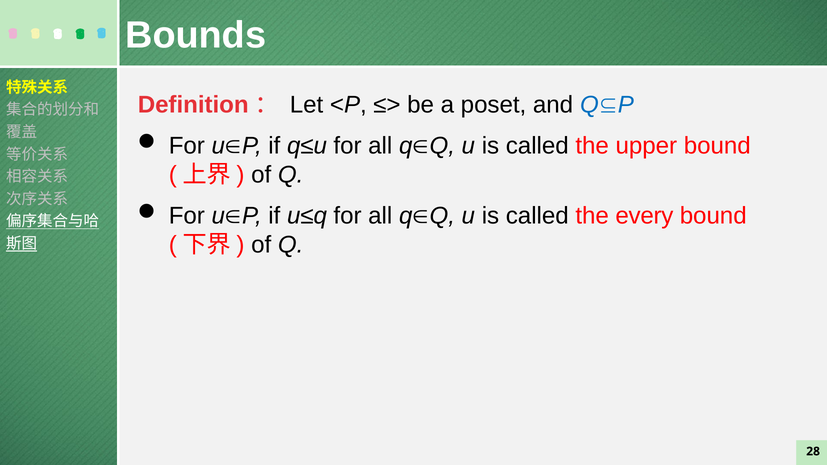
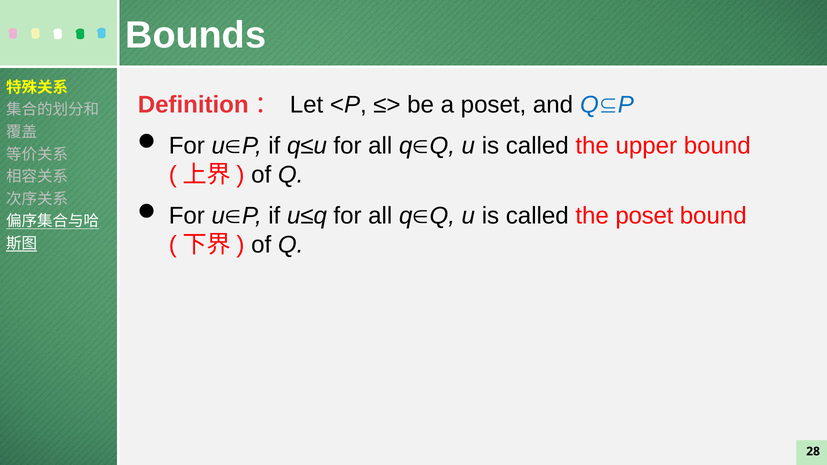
the every: every -> poset (644, 216)
